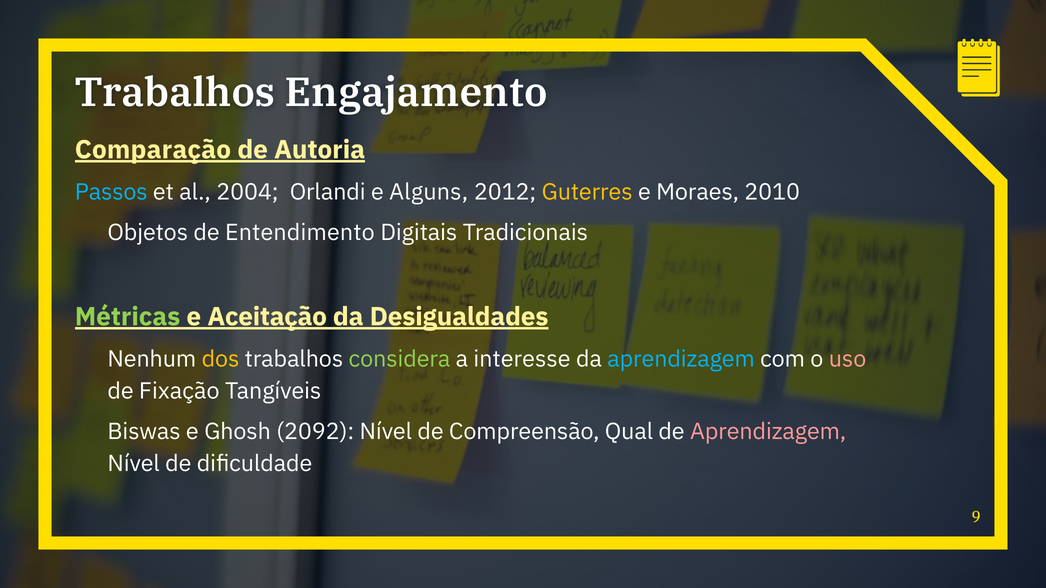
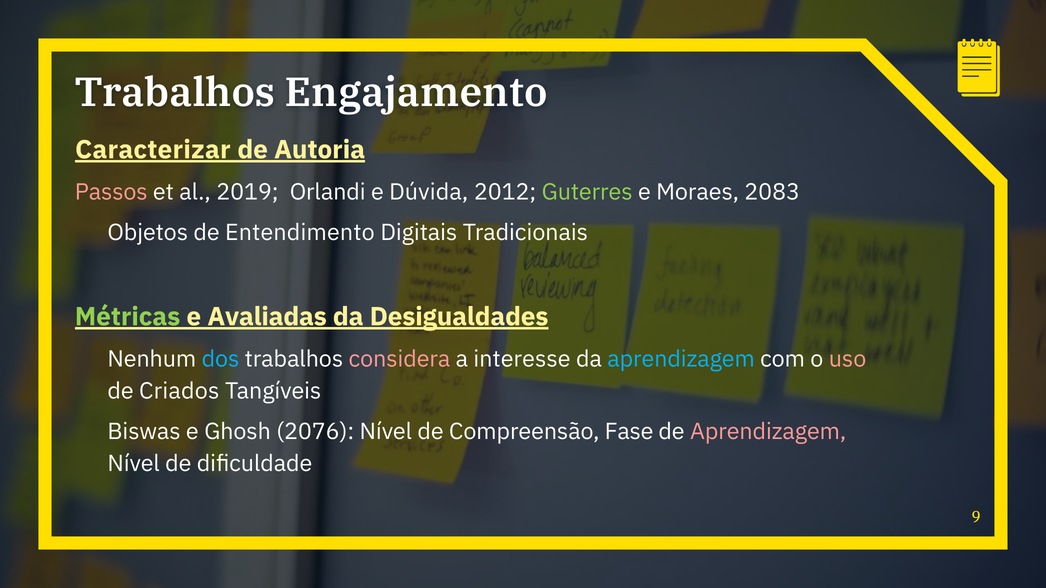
Comparação: Comparação -> Caracterizar (153, 150)
Passos colour: light blue -> pink (111, 192)
2004: 2004 -> 2019 (247, 192)
Alguns: Alguns -> Dúvida (429, 192)
Guterres colour: yellow -> light green (587, 192)
2010: 2010 -> 2083 (772, 192)
Aceitação: Aceitação -> Avaliadas (267, 317)
dos colour: yellow -> light blue (220, 359)
considera colour: light green -> pink (399, 359)
Fixação: Fixação -> Criados (179, 391)
2092: 2092 -> 2076 (315, 432)
Qual: Qual -> Fase (629, 432)
